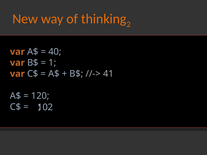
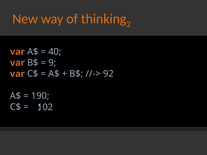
1: 1 -> 9 (52, 63)
41: 41 -> 92 (108, 74)
120: 120 -> 190 (40, 96)
